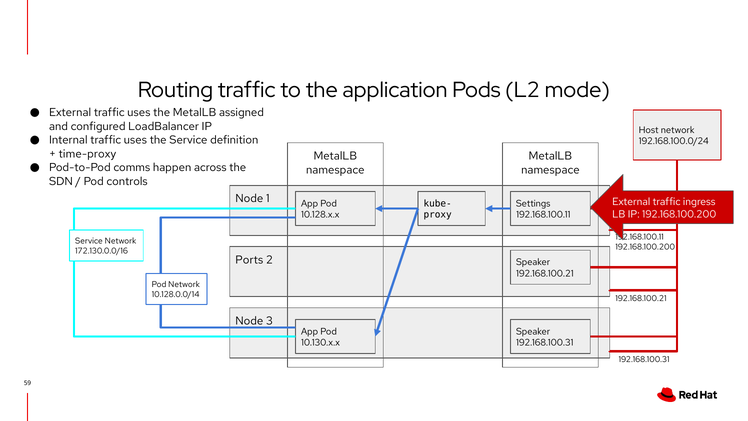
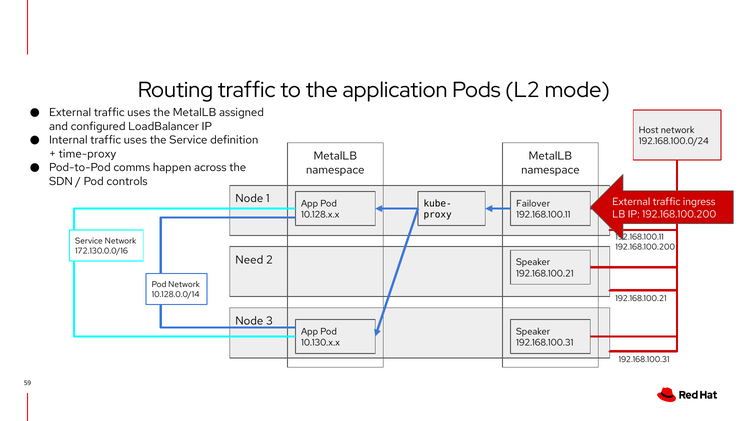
Settings: Settings -> Failover (533, 203)
Ports: Ports -> Need (249, 260)
